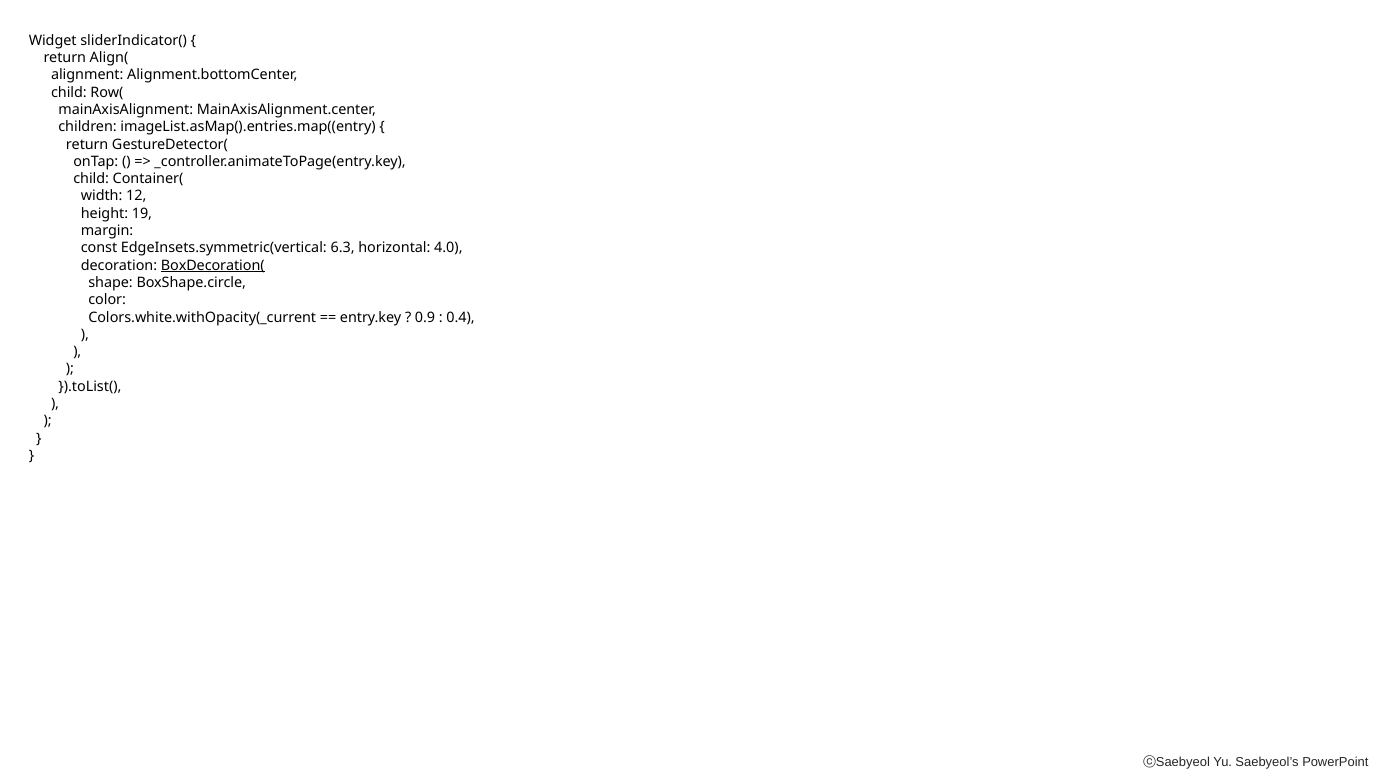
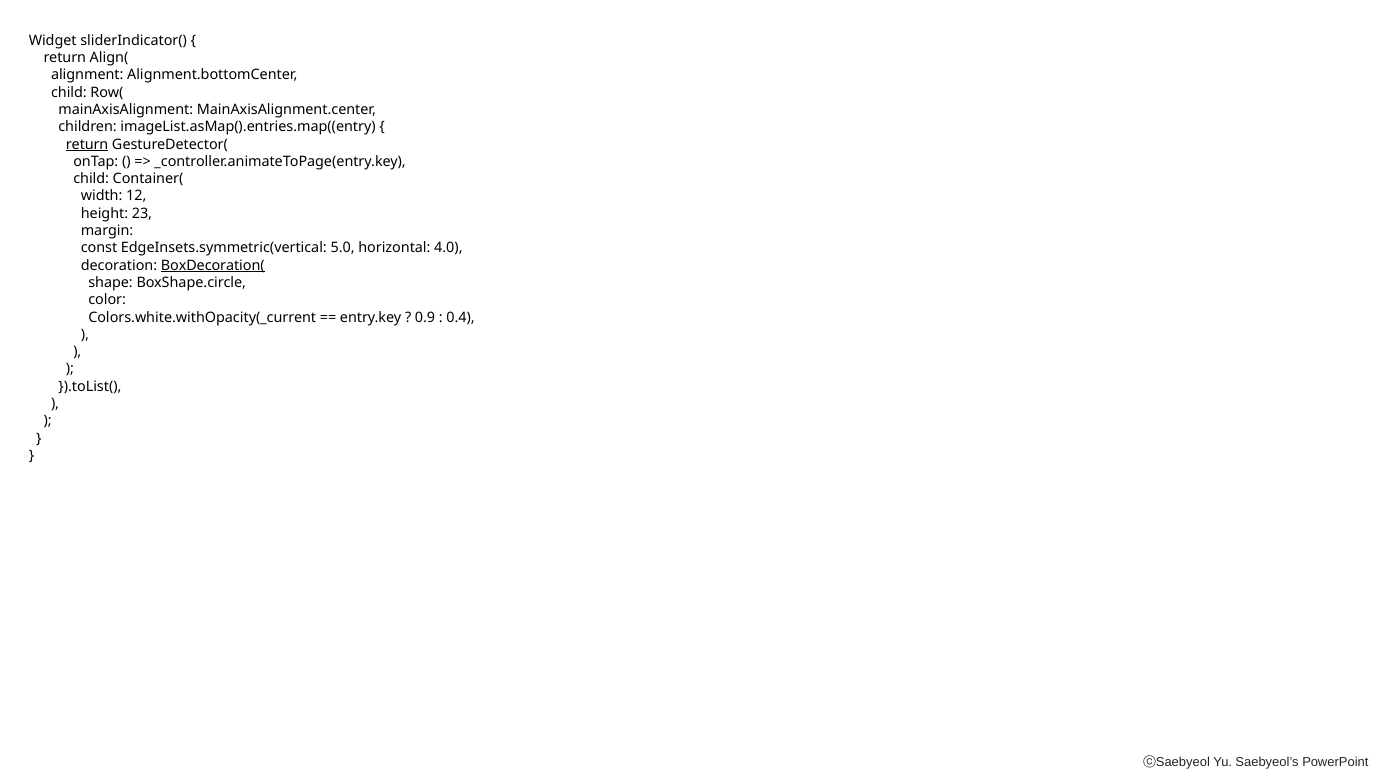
return underline: none -> present (87, 144)
19: 19 -> 23 (142, 213)
6.3: 6.3 -> 5.0 (343, 248)
